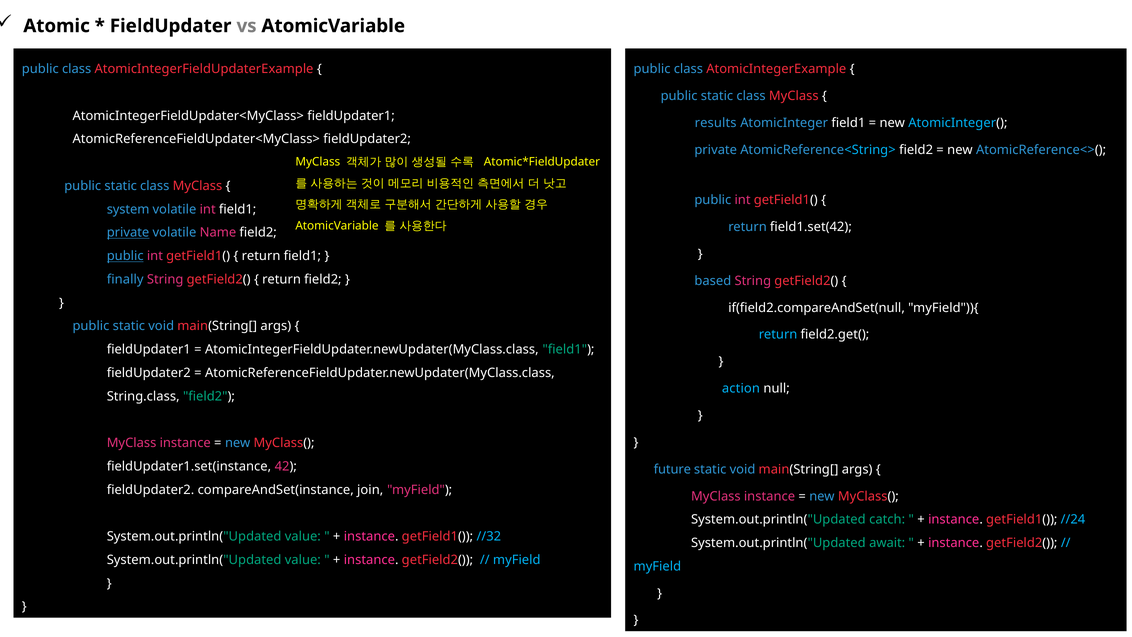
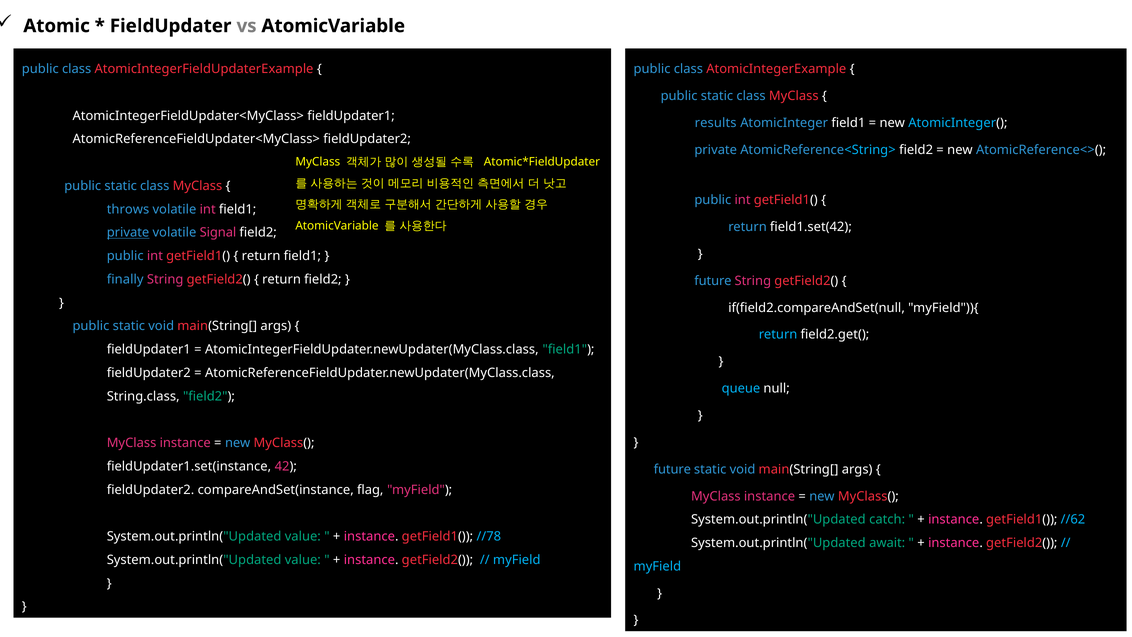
system: system -> throws (128, 209)
Name: Name -> Signal (218, 233)
public underline: present -> none (125, 256)
based: based -> future (713, 281)
action: action -> queue (741, 388)
join: join -> flag (370, 490)
//24: //24 -> //62 (1073, 519)
//32: //32 -> //78 (489, 536)
